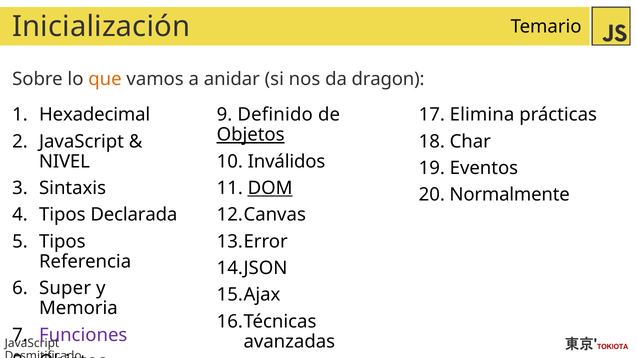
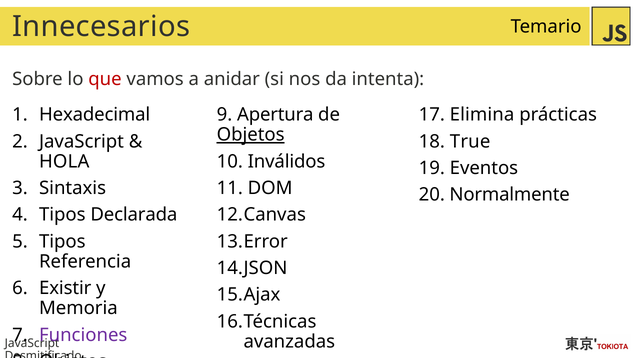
Inicialización: Inicialización -> Innecesarios (101, 27)
que colour: orange -> red (105, 79)
dragon: dragon -> intenta (388, 79)
Definido: Definido -> Apertura (275, 115)
Char: Char -> True (470, 141)
NIVEL: NIVEL -> HOLA (64, 162)
DOM underline: present -> none (270, 188)
Super: Super -> Existir (65, 288)
